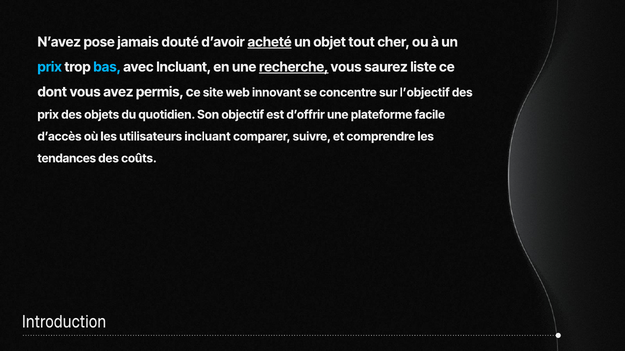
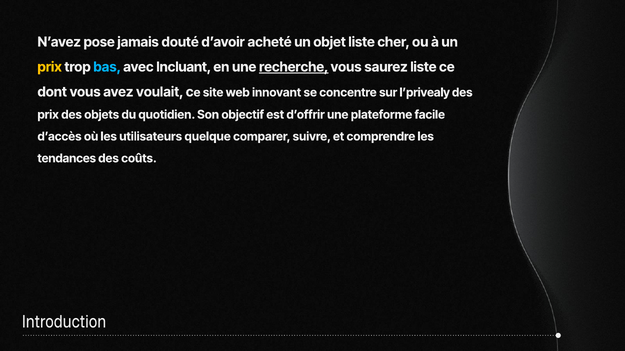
acheté underline: present -> none (270, 42)
objet tout: tout -> liste (362, 42)
prix colour: light blue -> yellow (50, 67)
permis: permis -> voulait (160, 92)
l’objectif: l’objectif -> l’privealy (425, 93)
utilisateurs incluant: incluant -> quelque (208, 137)
